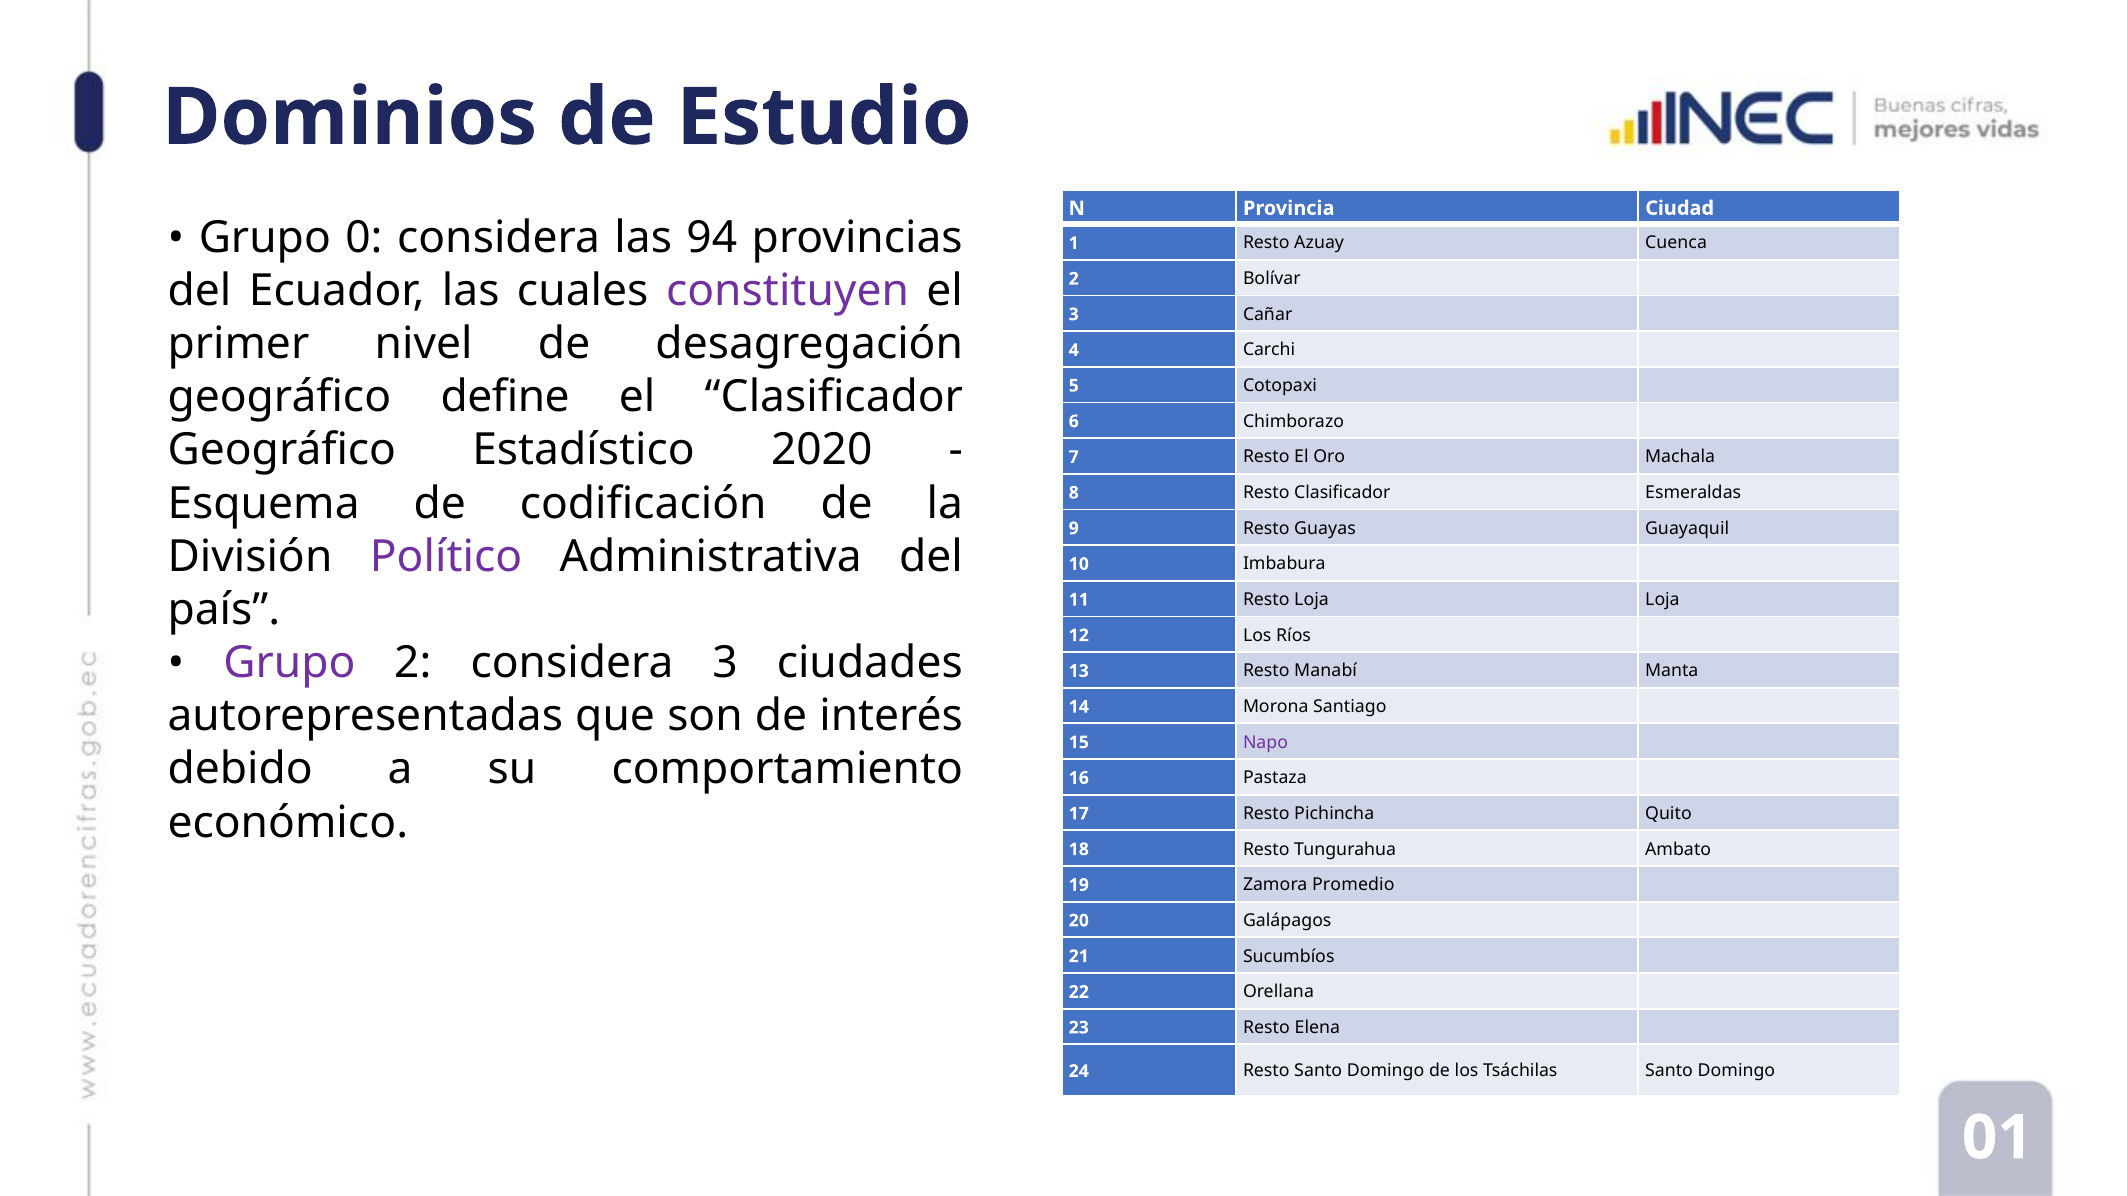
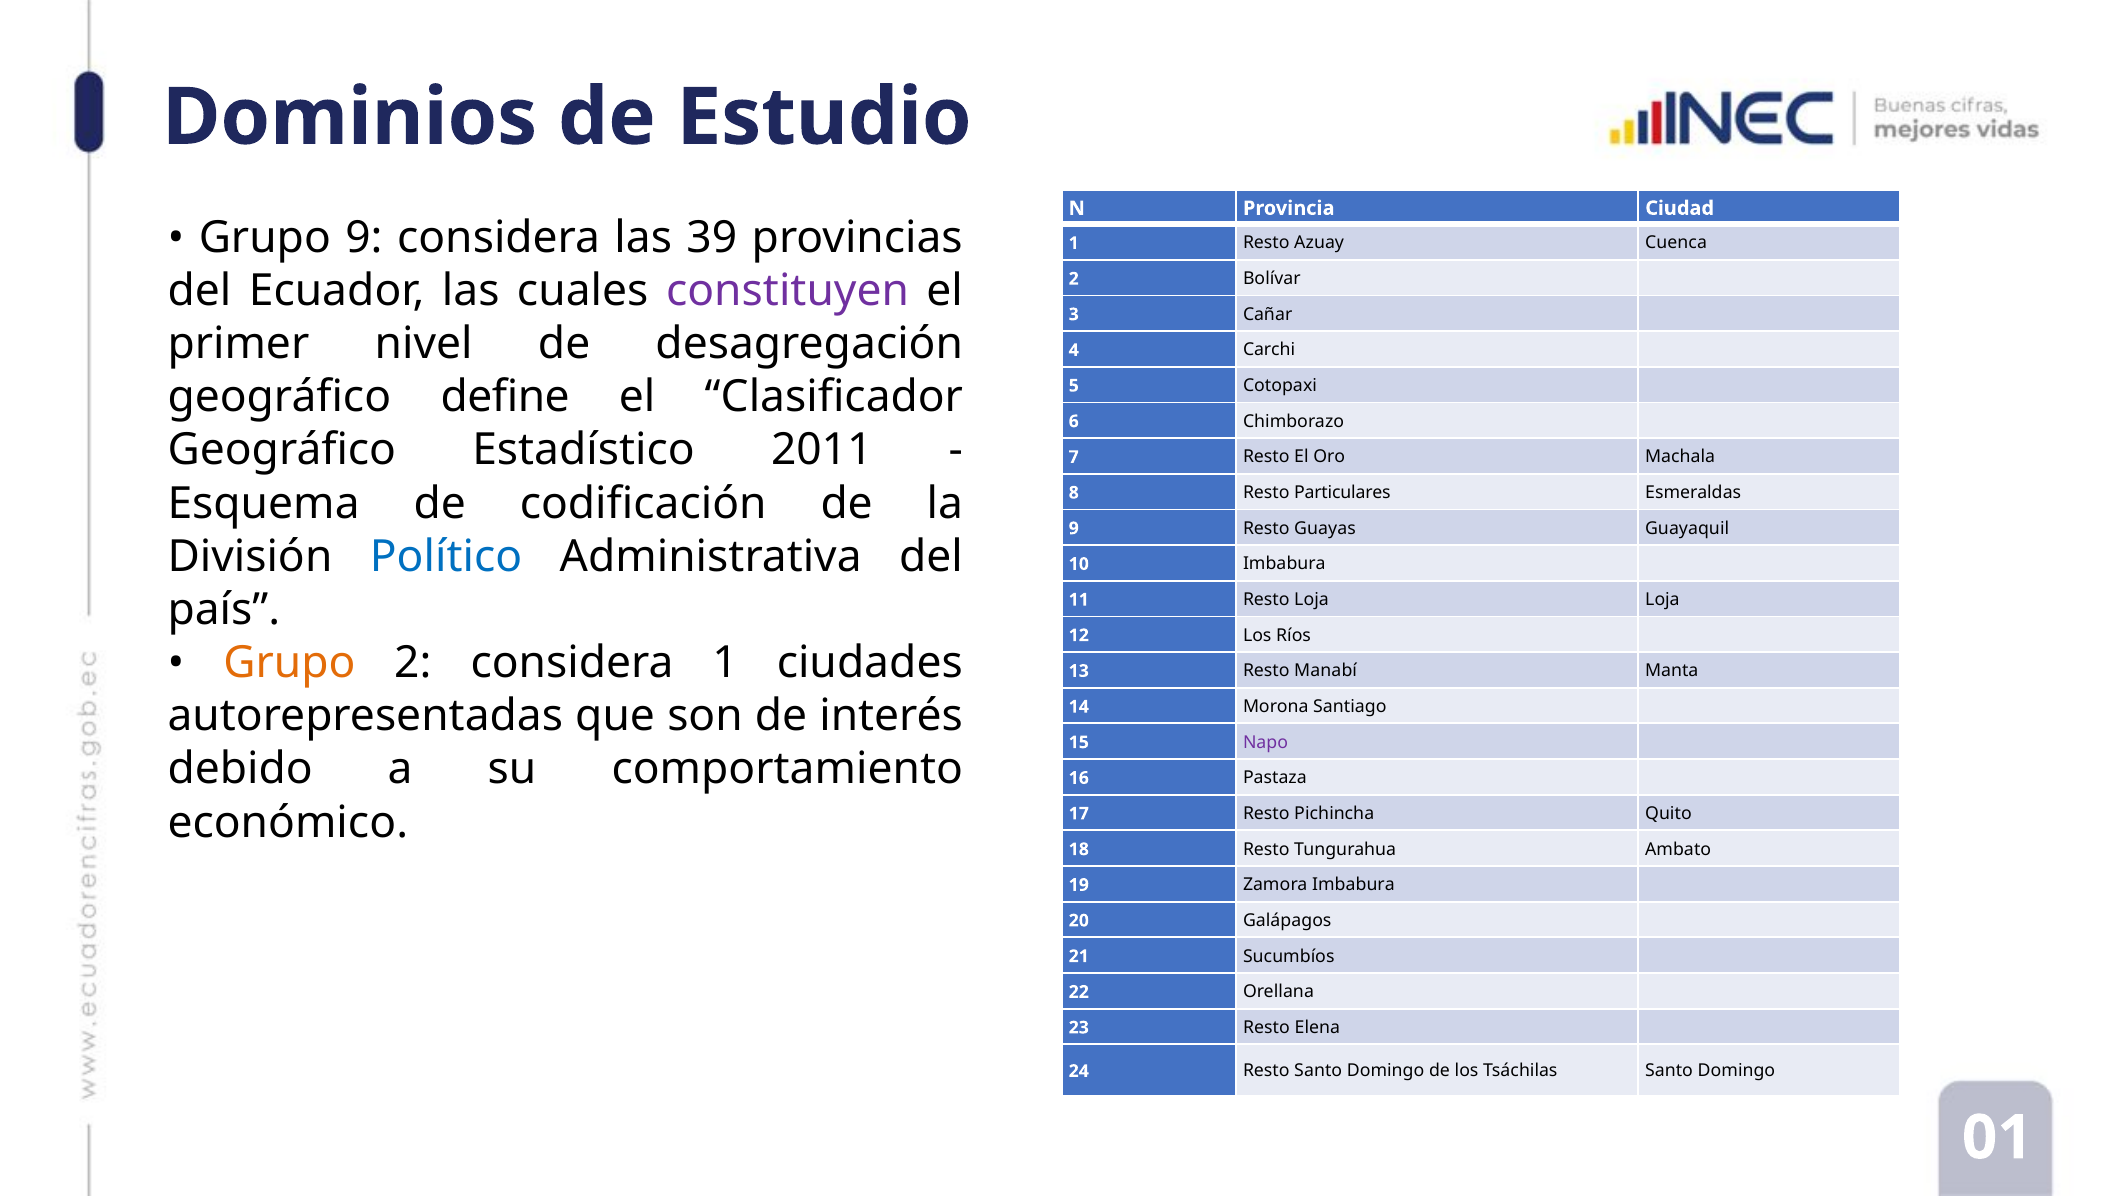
Grupo 0: 0 -> 9 (364, 238)
94: 94 -> 39 (712, 238)
2020: 2020 -> 2011 (822, 450)
Resto Clasificador: Clasificador -> Particulares (1342, 493)
Político colour: purple -> blue (446, 557)
Grupo colour: purple -> orange (289, 663)
considera 3: 3 -> 1 (725, 663)
Zamora Promedio: Promedio -> Imbabura (1353, 885)
